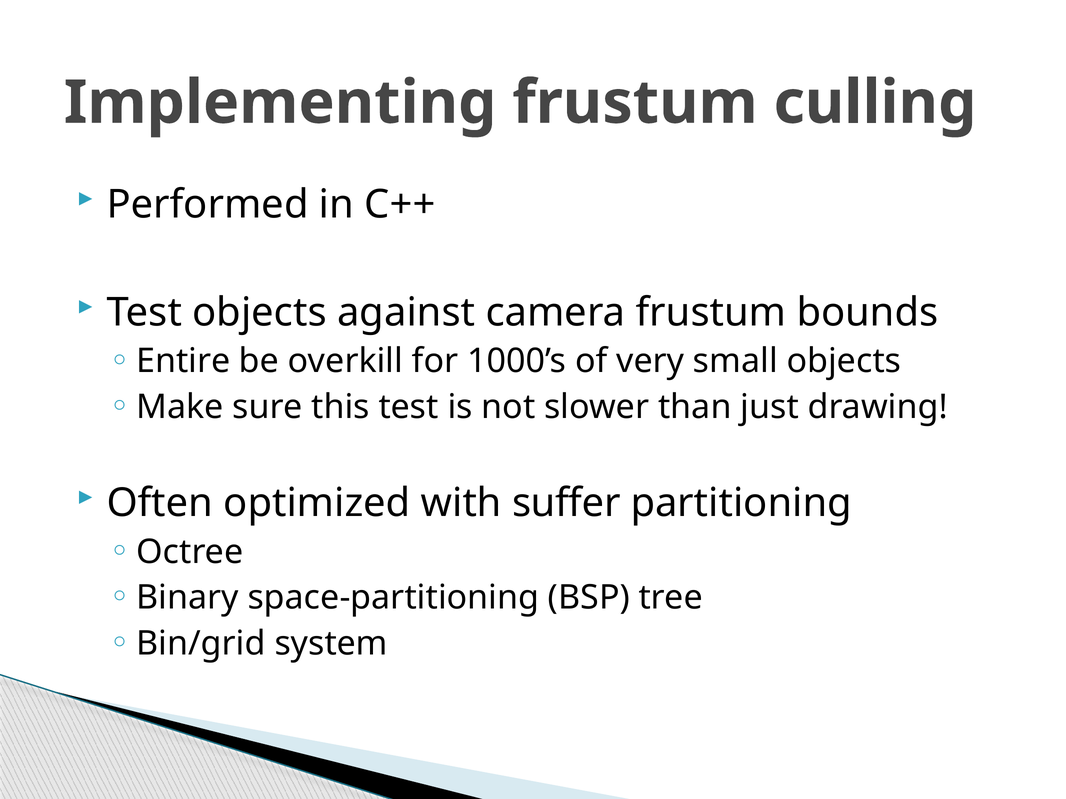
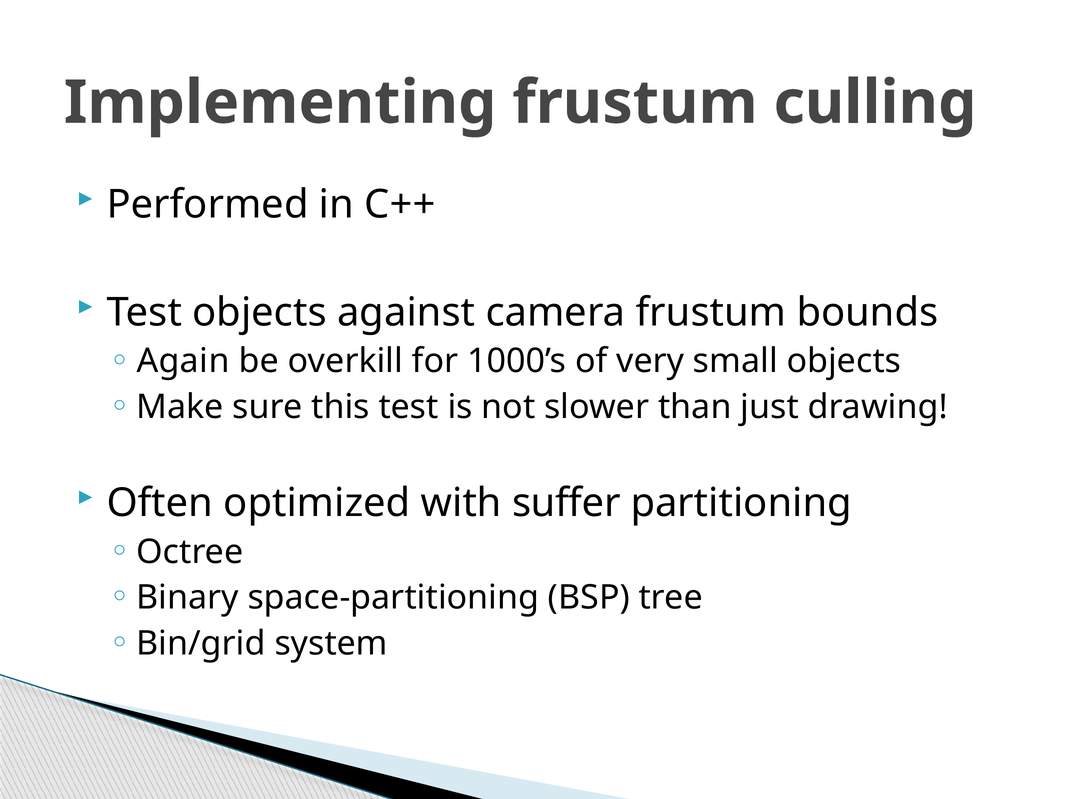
Entire: Entire -> Again (183, 361)
